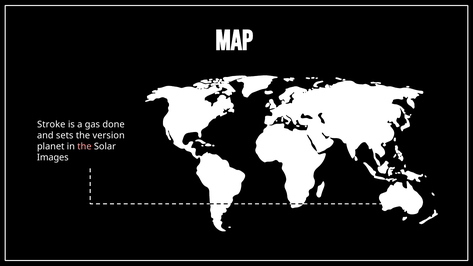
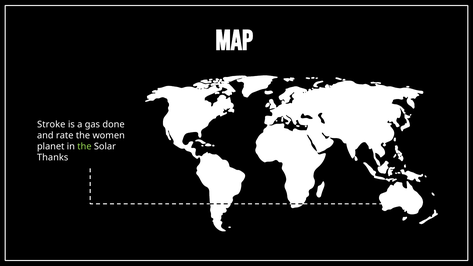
sets: sets -> rate (65, 135)
version: version -> women (109, 135)
the colour: pink -> light green (84, 146)
Images: Images -> Thanks (53, 158)
